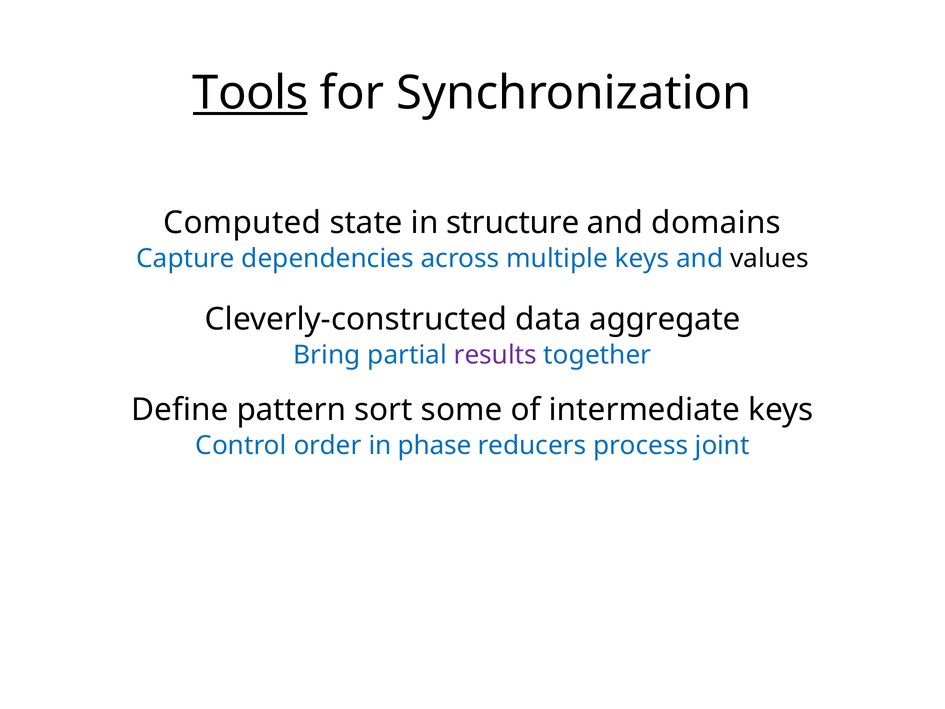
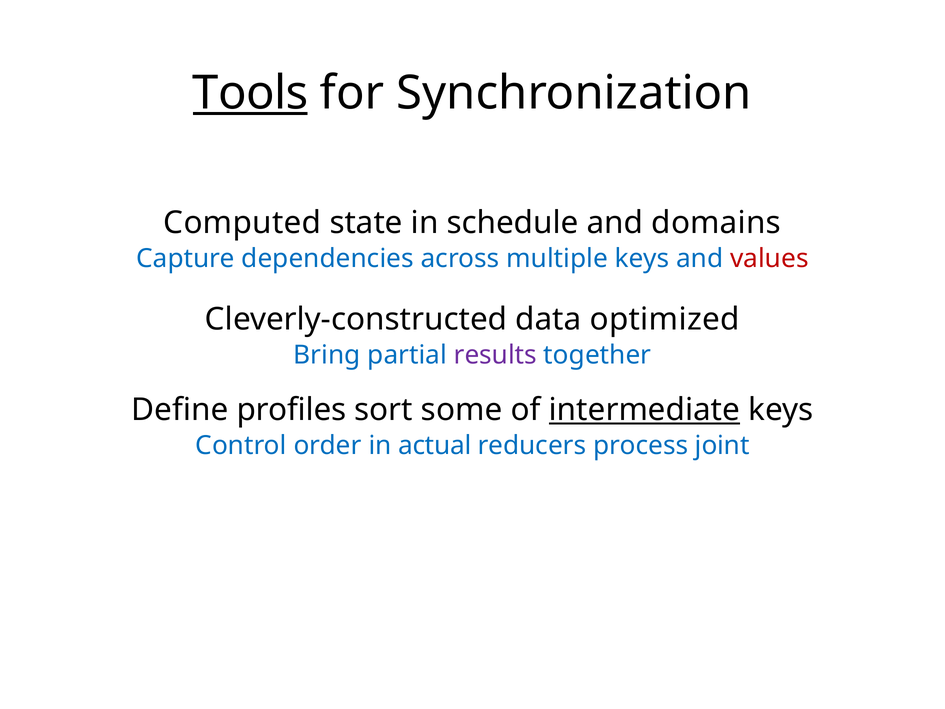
structure: structure -> schedule (513, 223)
values colour: black -> red (769, 258)
aggregate: aggregate -> optimized (665, 319)
pattern: pattern -> profiles (291, 410)
intermediate underline: none -> present (644, 410)
phase: phase -> actual (435, 446)
